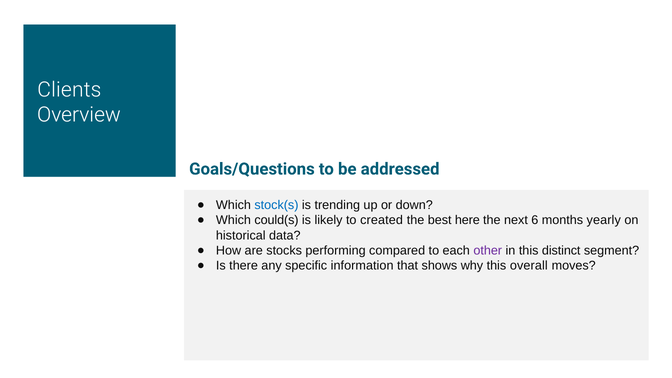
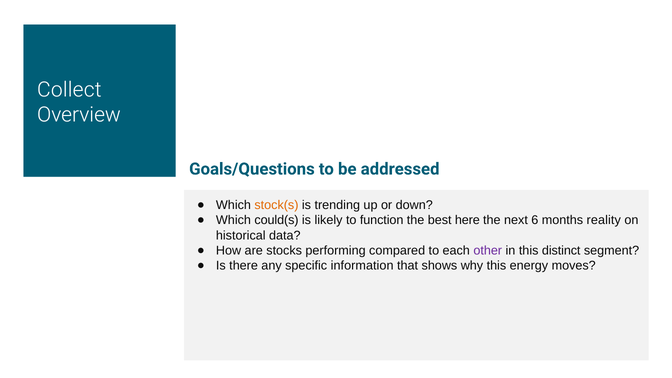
Clients: Clients -> Collect (69, 90)
stock(s colour: blue -> orange (276, 205)
created: created -> function (382, 220)
yearly: yearly -> reality (604, 220)
overall: overall -> energy (529, 266)
